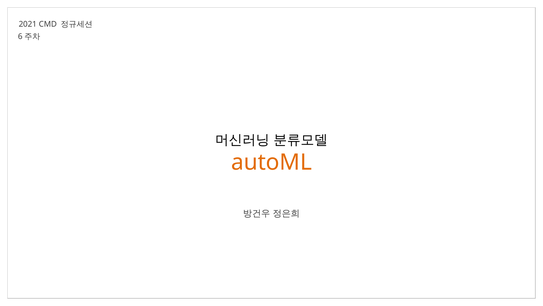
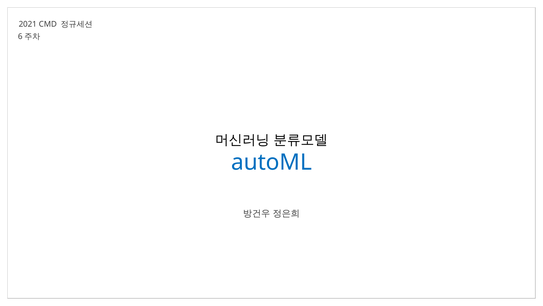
autoML colour: orange -> blue (272, 162)
